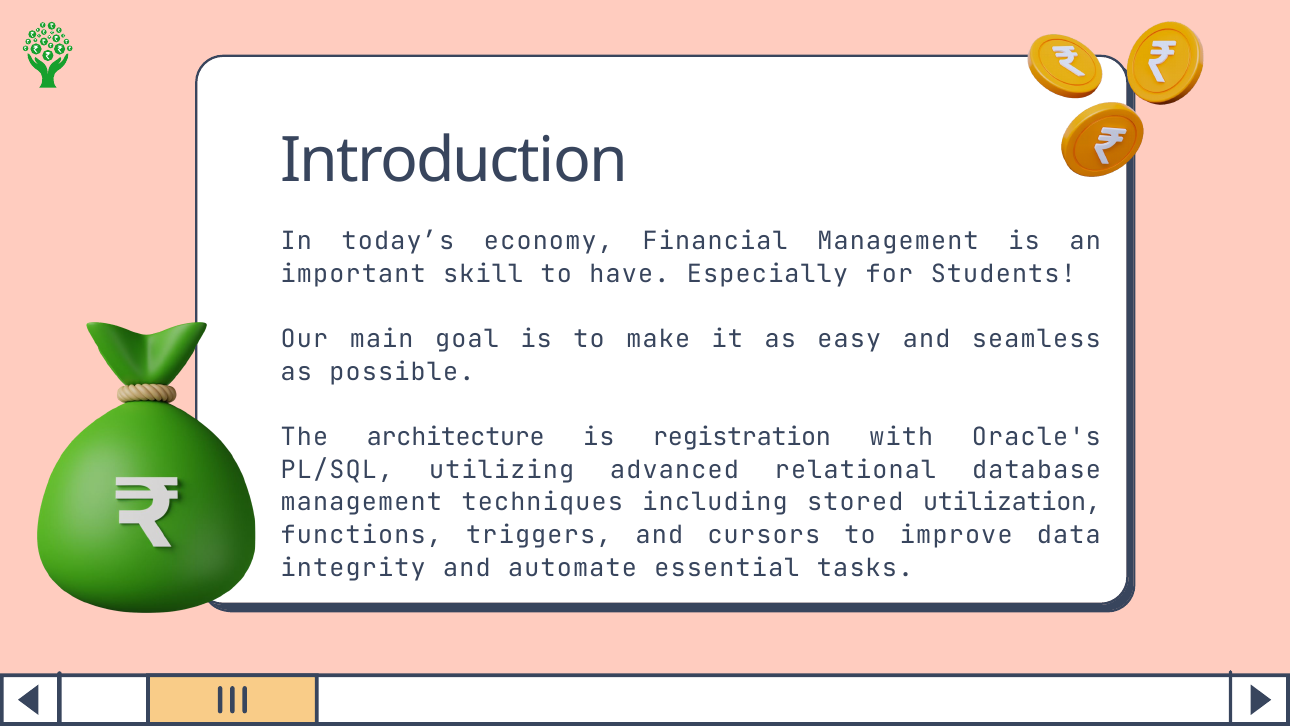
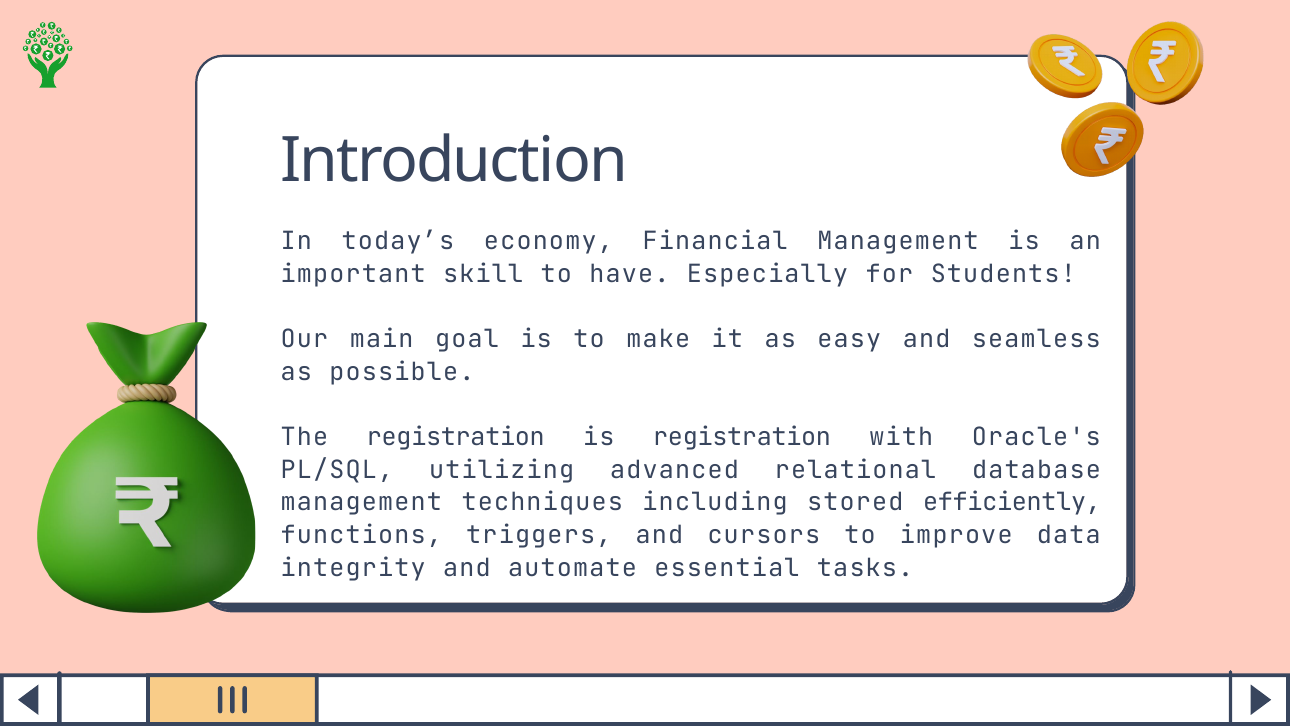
The architecture: architecture -> registration (456, 437)
utilization: utilization -> efficiently (1012, 502)
